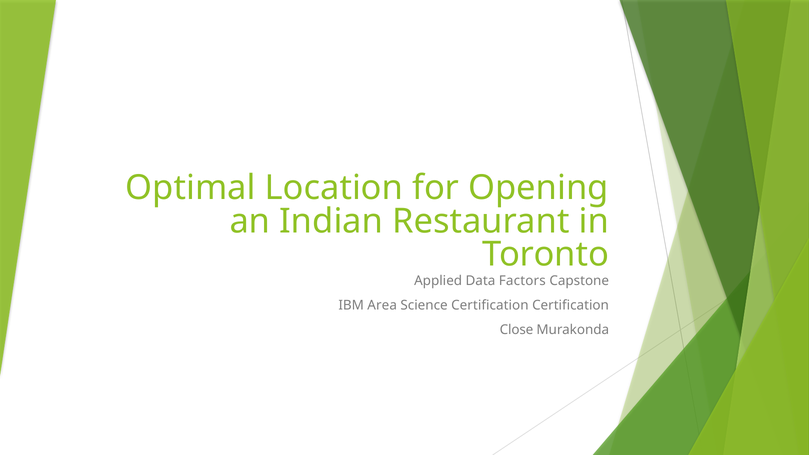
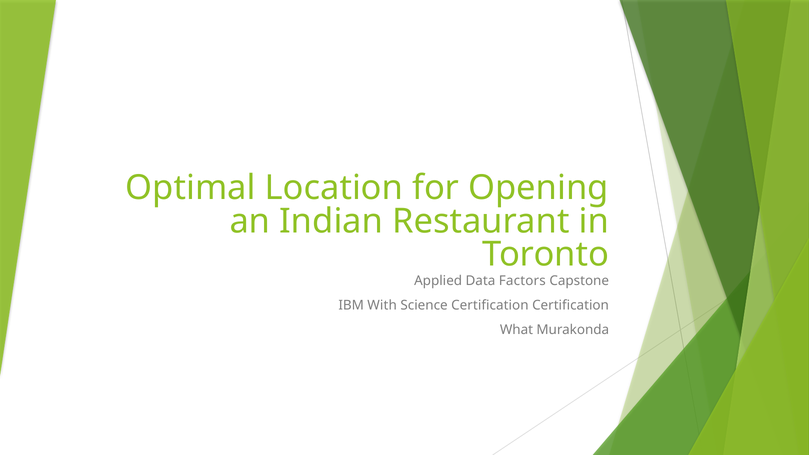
Area: Area -> With (382, 305)
Close: Close -> What (516, 330)
